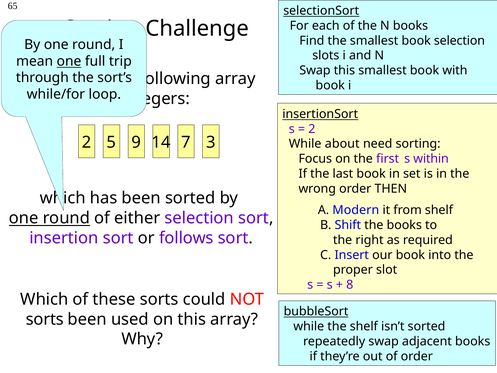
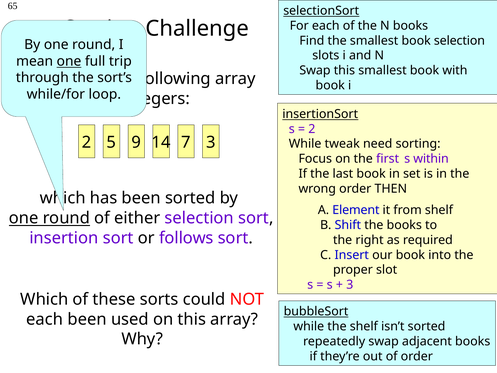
about: about -> tweak (342, 144)
Modern: Modern -> Element (356, 210)
8: 8 -> 3 (350, 285)
sorts: sorts -> each (45, 319)
